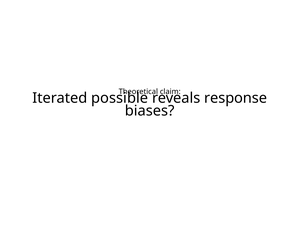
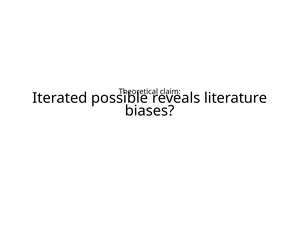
response: response -> literature (236, 98)
